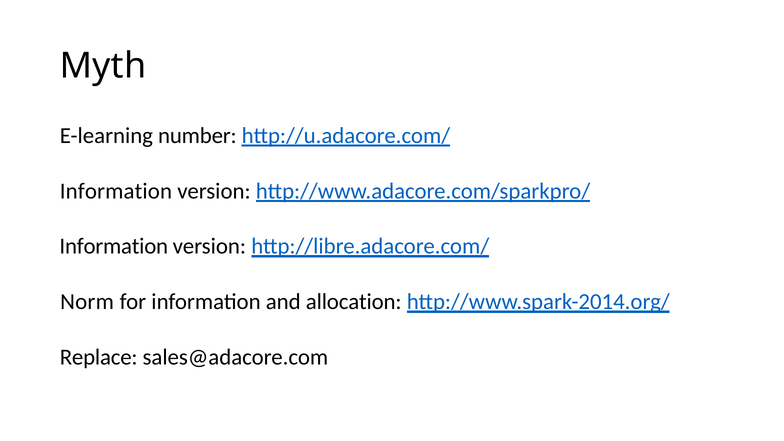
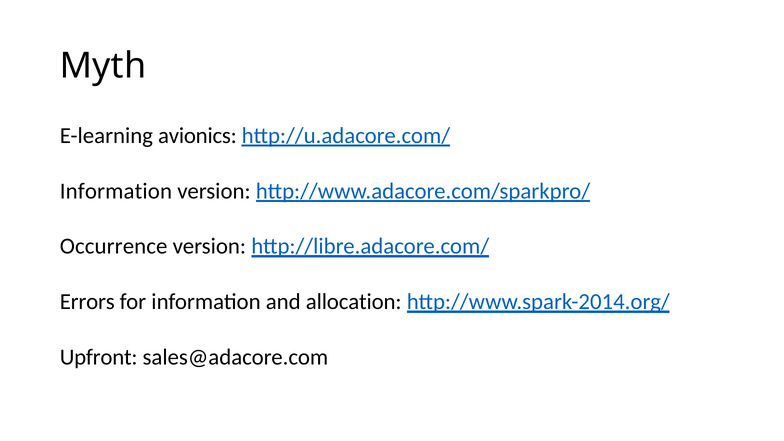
number: number -> avionics (197, 136)
Information: Information -> Occurrence (114, 246)
Norm: Norm -> Errors (87, 302)
Replace: Replace -> Upfront (99, 357)
